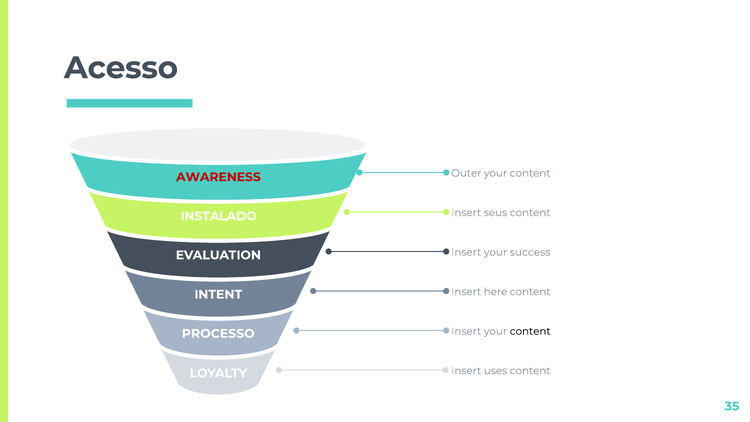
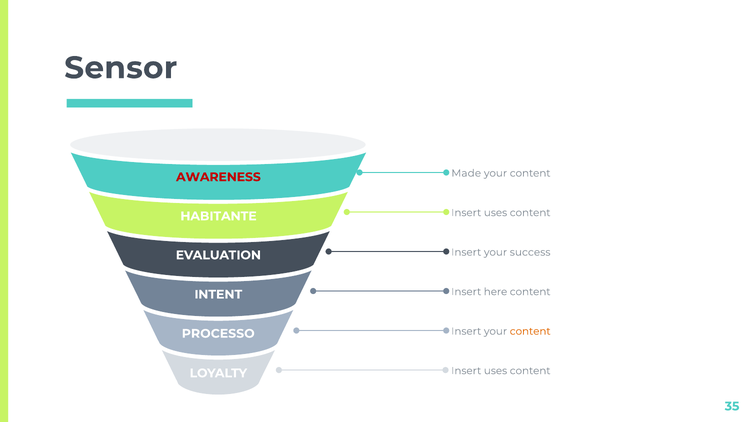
Acesso: Acesso -> Sensor (121, 68)
Outer: Outer -> Made (466, 173)
seus: seus -> uses (496, 213)
INSTALADO: INSTALADO -> HABITANTE (218, 216)
content colour: black -> orange (530, 331)
